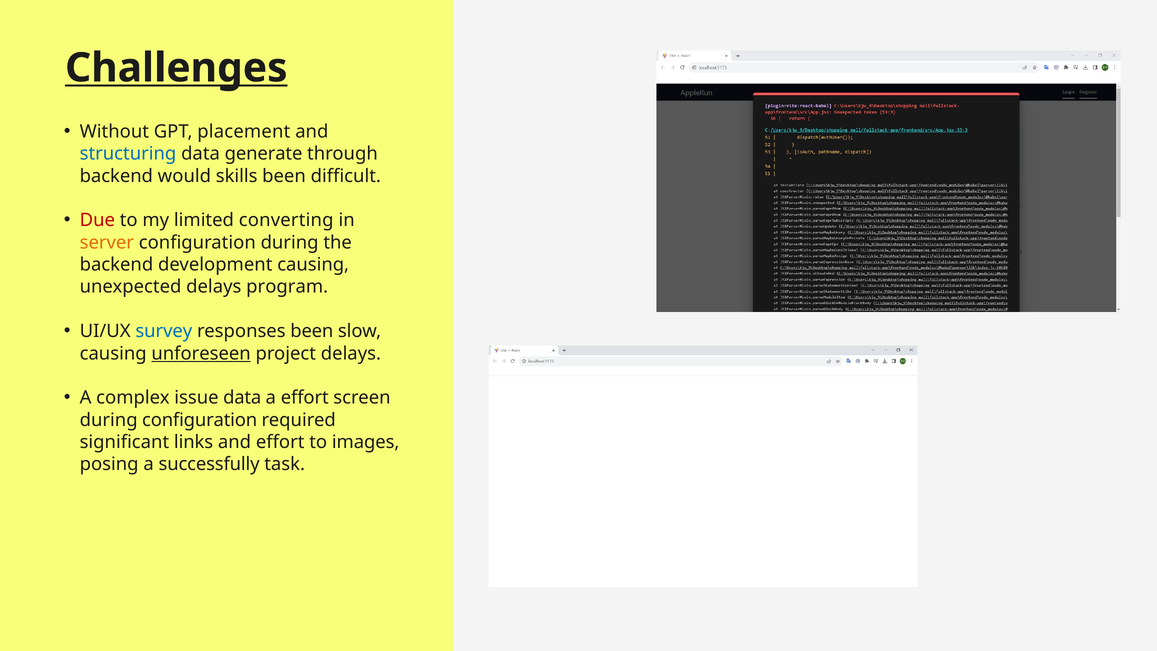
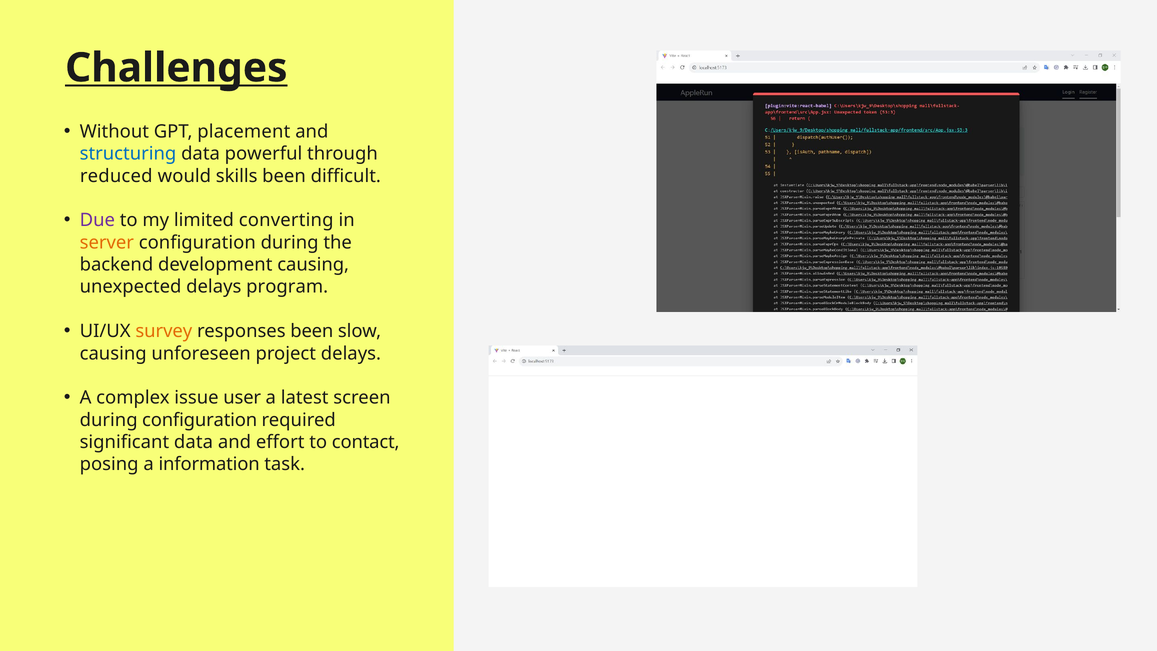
generate: generate -> powerful (264, 154)
backend: backend -> reduced (116, 176)
Due colour: red -> purple (97, 220)
survey colour: blue -> orange (164, 331)
unforeseen underline: present -> none (201, 353)
issue data: data -> user (242, 398)
a effort: effort -> latest (305, 398)
significant links: links -> data (193, 442)
images: images -> contact (366, 442)
successfully: successfully -> information (209, 464)
